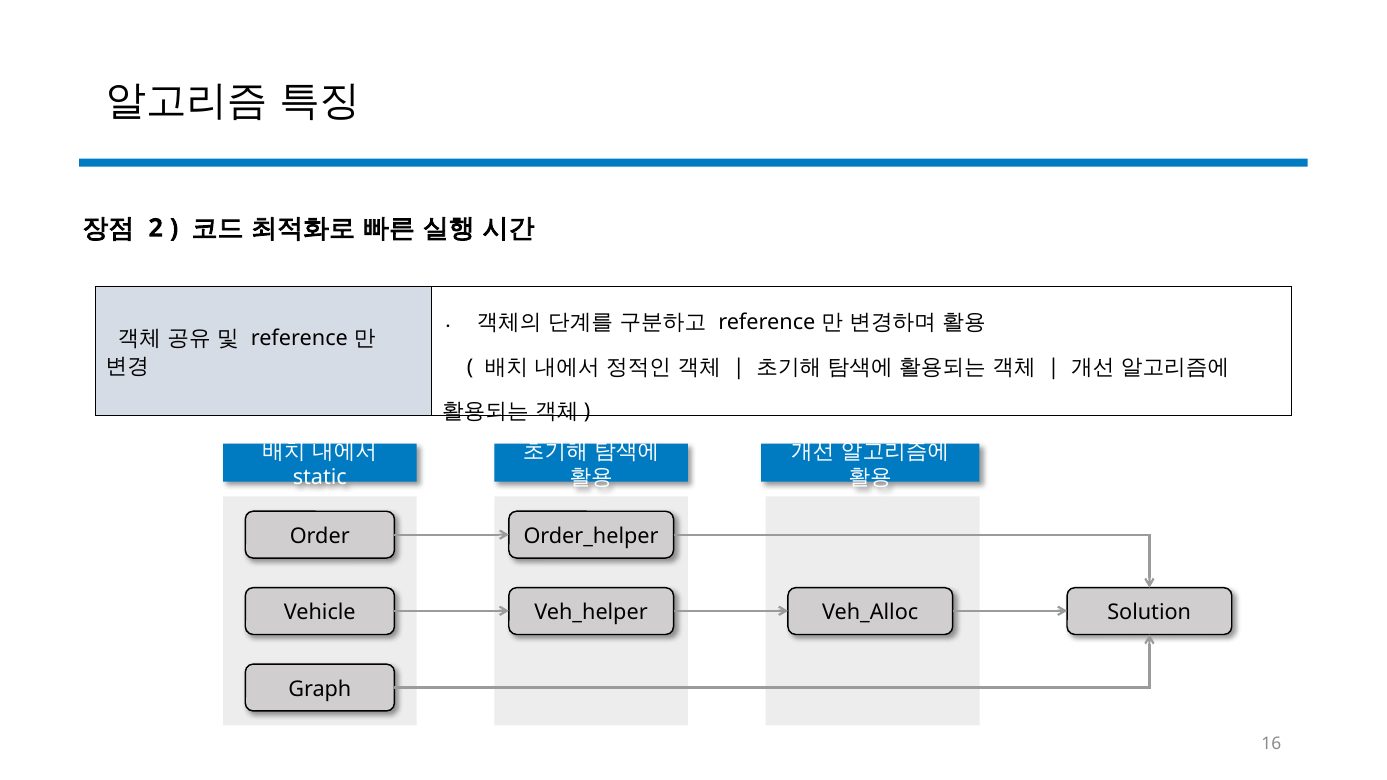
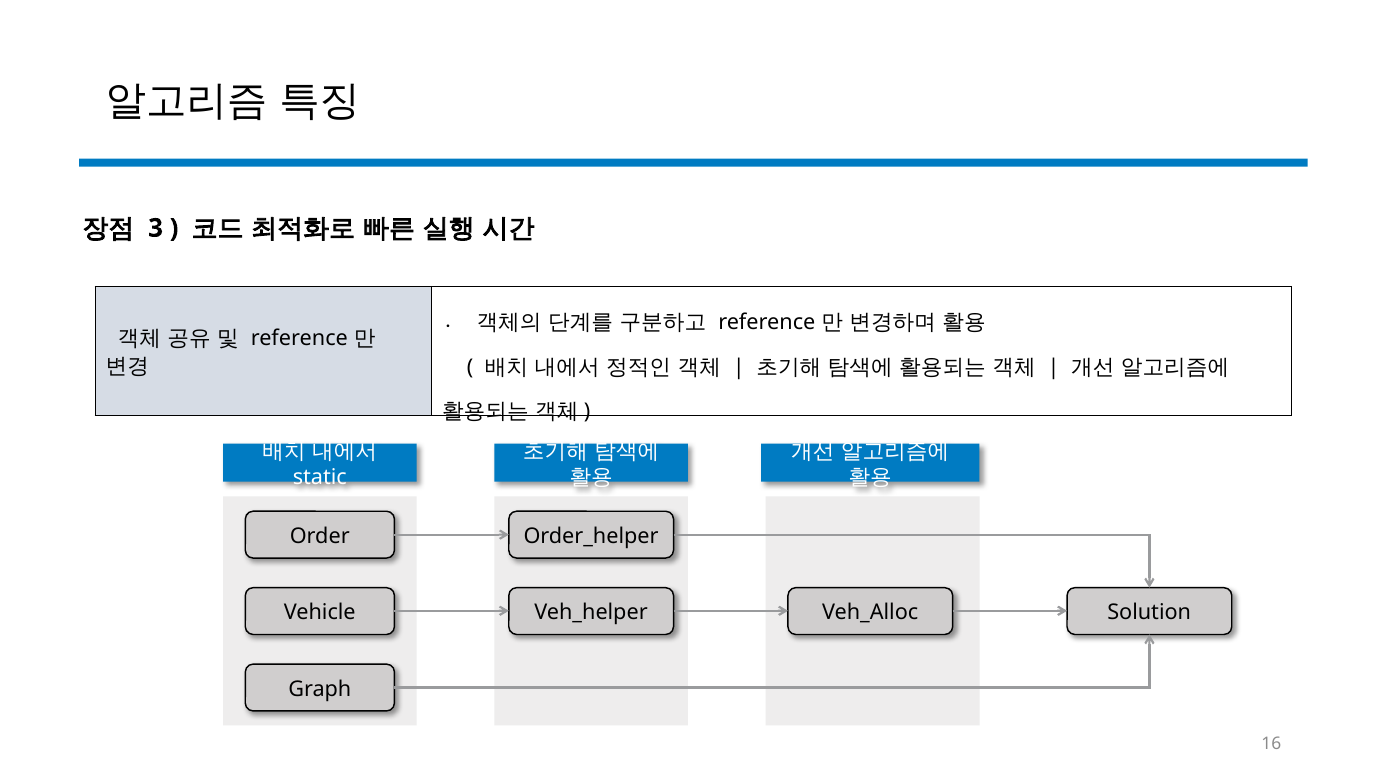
2: 2 -> 3 (156, 228)
